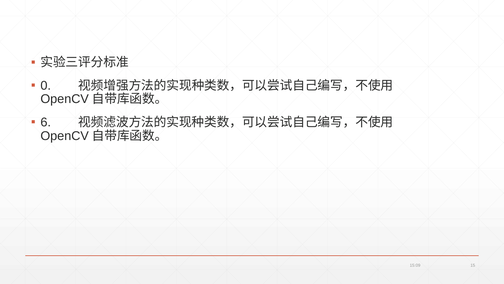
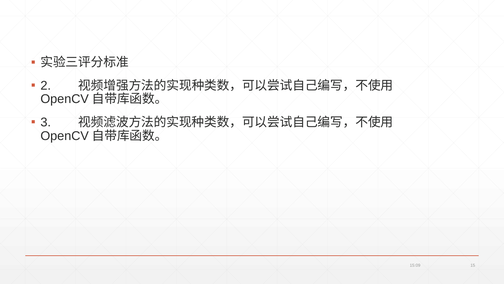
0: 0 -> 2 (46, 85)
6: 6 -> 3 (46, 122)
